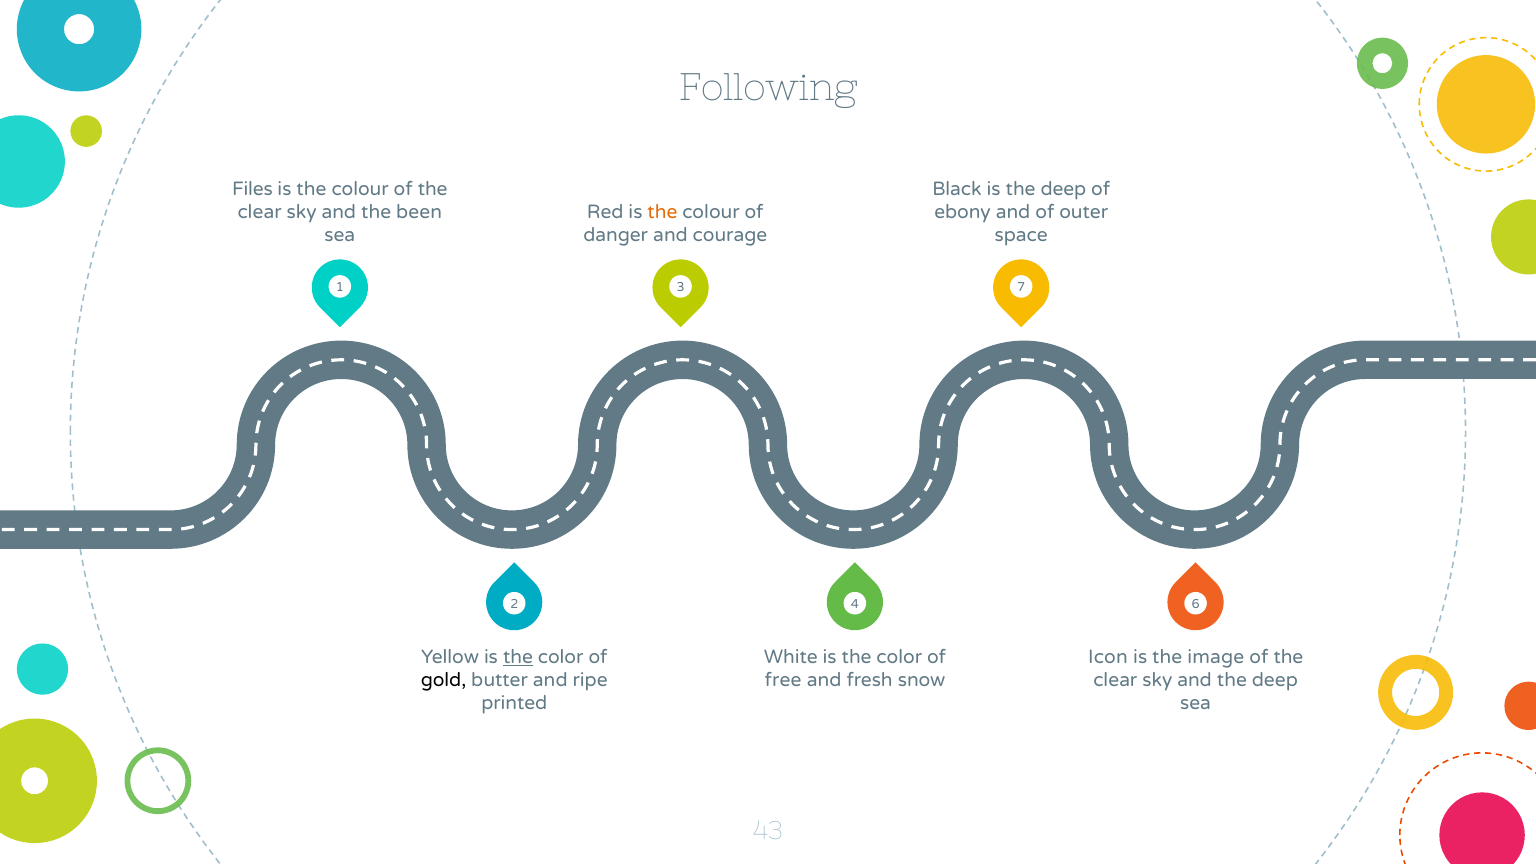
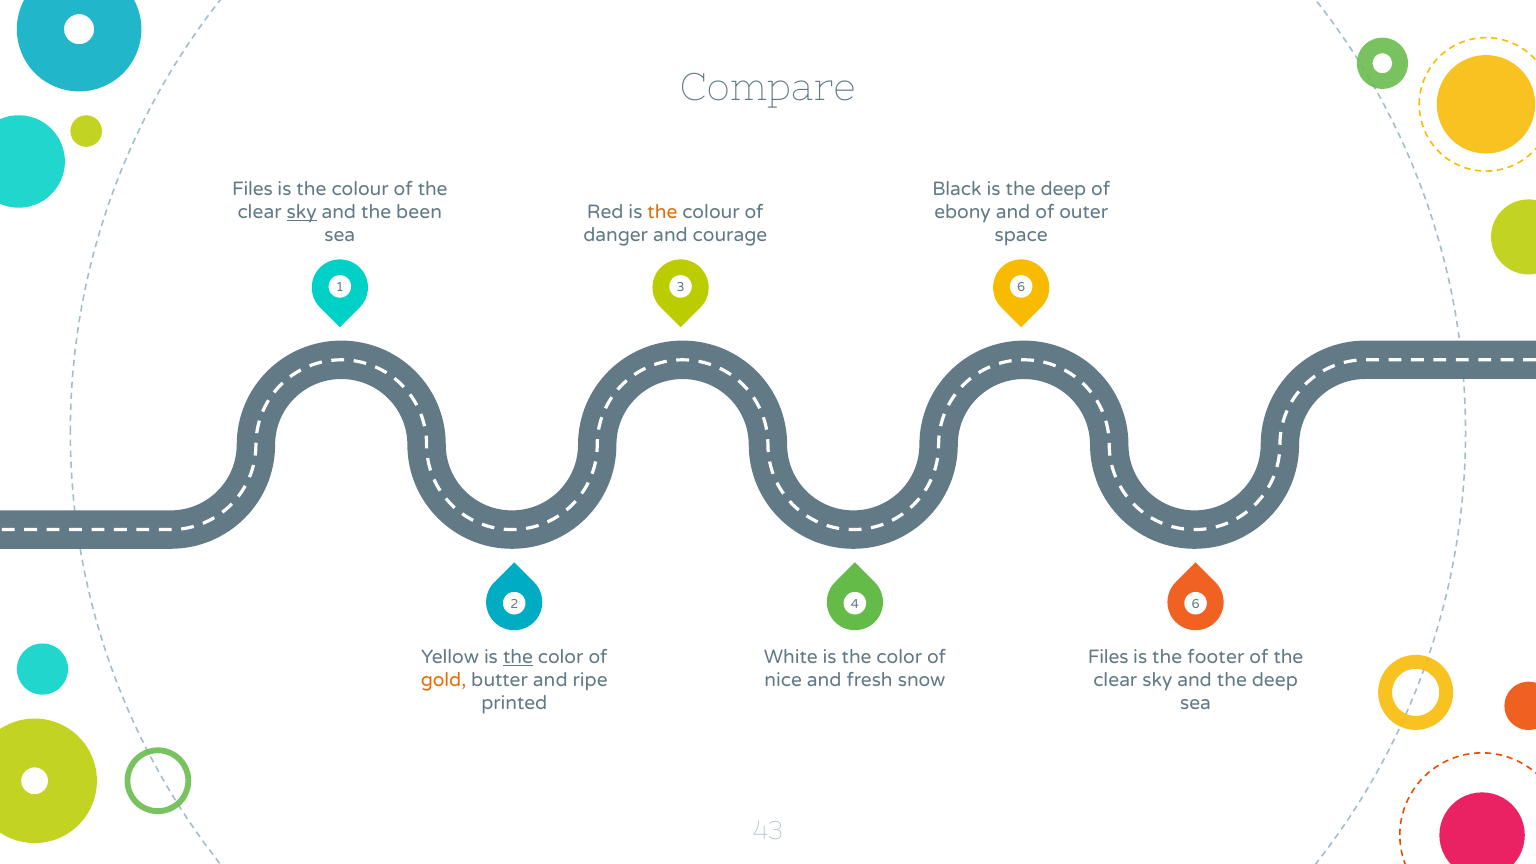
Following: Following -> Compare (768, 87)
sky underline: none -> present (302, 212)
3 7: 7 -> 6 (1021, 287)
Icon: Icon -> Files (1108, 657)
image: image -> footer (1216, 657)
gold colour: black -> orange (444, 680)
free: free -> nice (783, 680)
